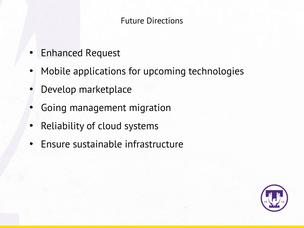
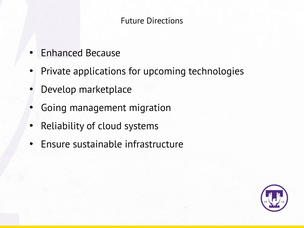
Request: Request -> Because (103, 53)
Mobile: Mobile -> Private (56, 71)
